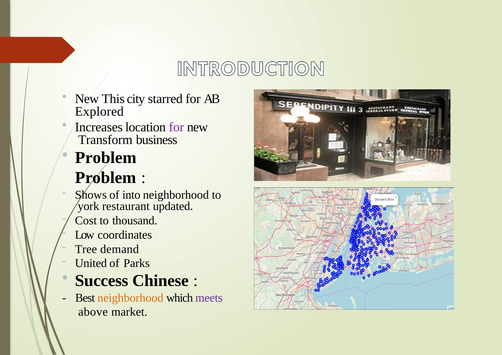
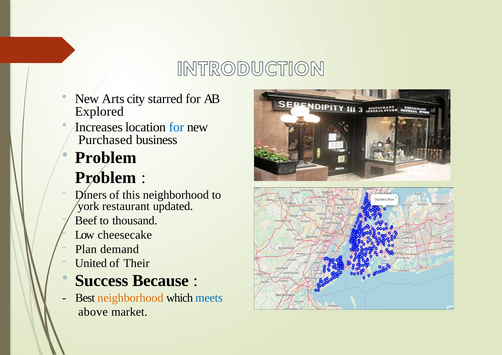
This: This -> Arts (113, 99)
for colour: purple -> blue (176, 127)
Transform: Transform -> Purchased (105, 140)
Shows: Shows -> Diners (91, 195)
into: into -> this (131, 195)
Cost: Cost -> Beef (86, 220)
coordinates: coordinates -> cheesecake (125, 235)
Tree: Tree -> Plan (86, 249)
Parks: Parks -> Their (137, 263)
Chinese: Chinese -> Because (160, 281)
meets colour: purple -> blue (209, 298)
